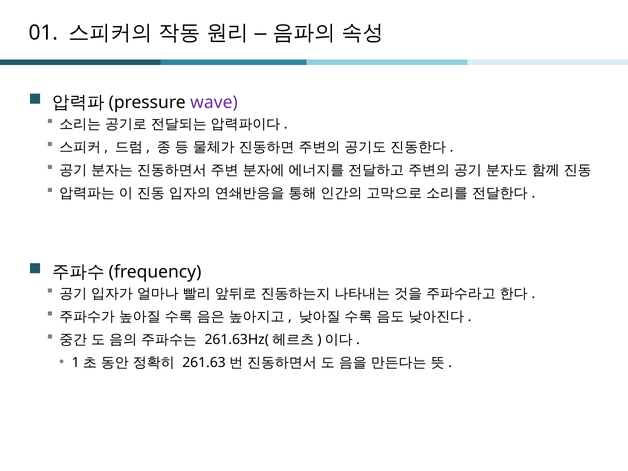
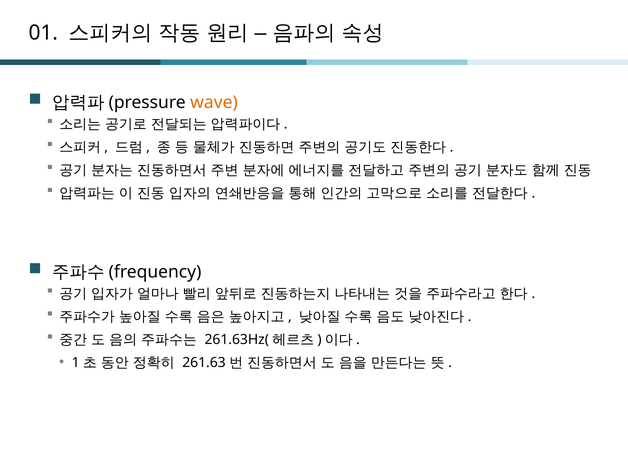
wave colour: purple -> orange (214, 103)
